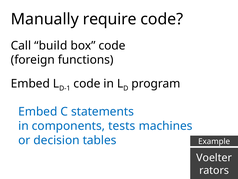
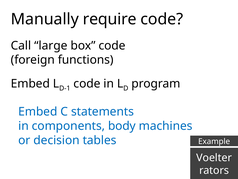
build: build -> large (51, 45)
tests: tests -> body (122, 126)
